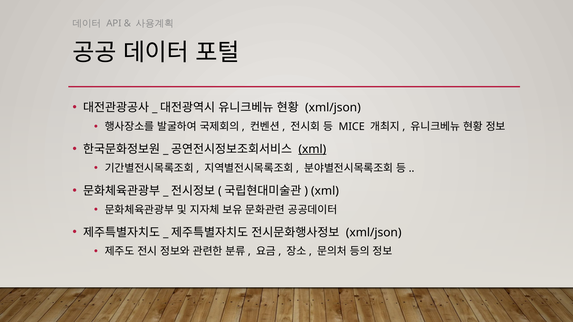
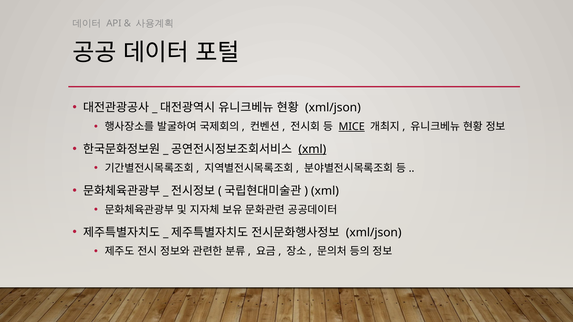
MICE underline: none -> present (352, 127)
